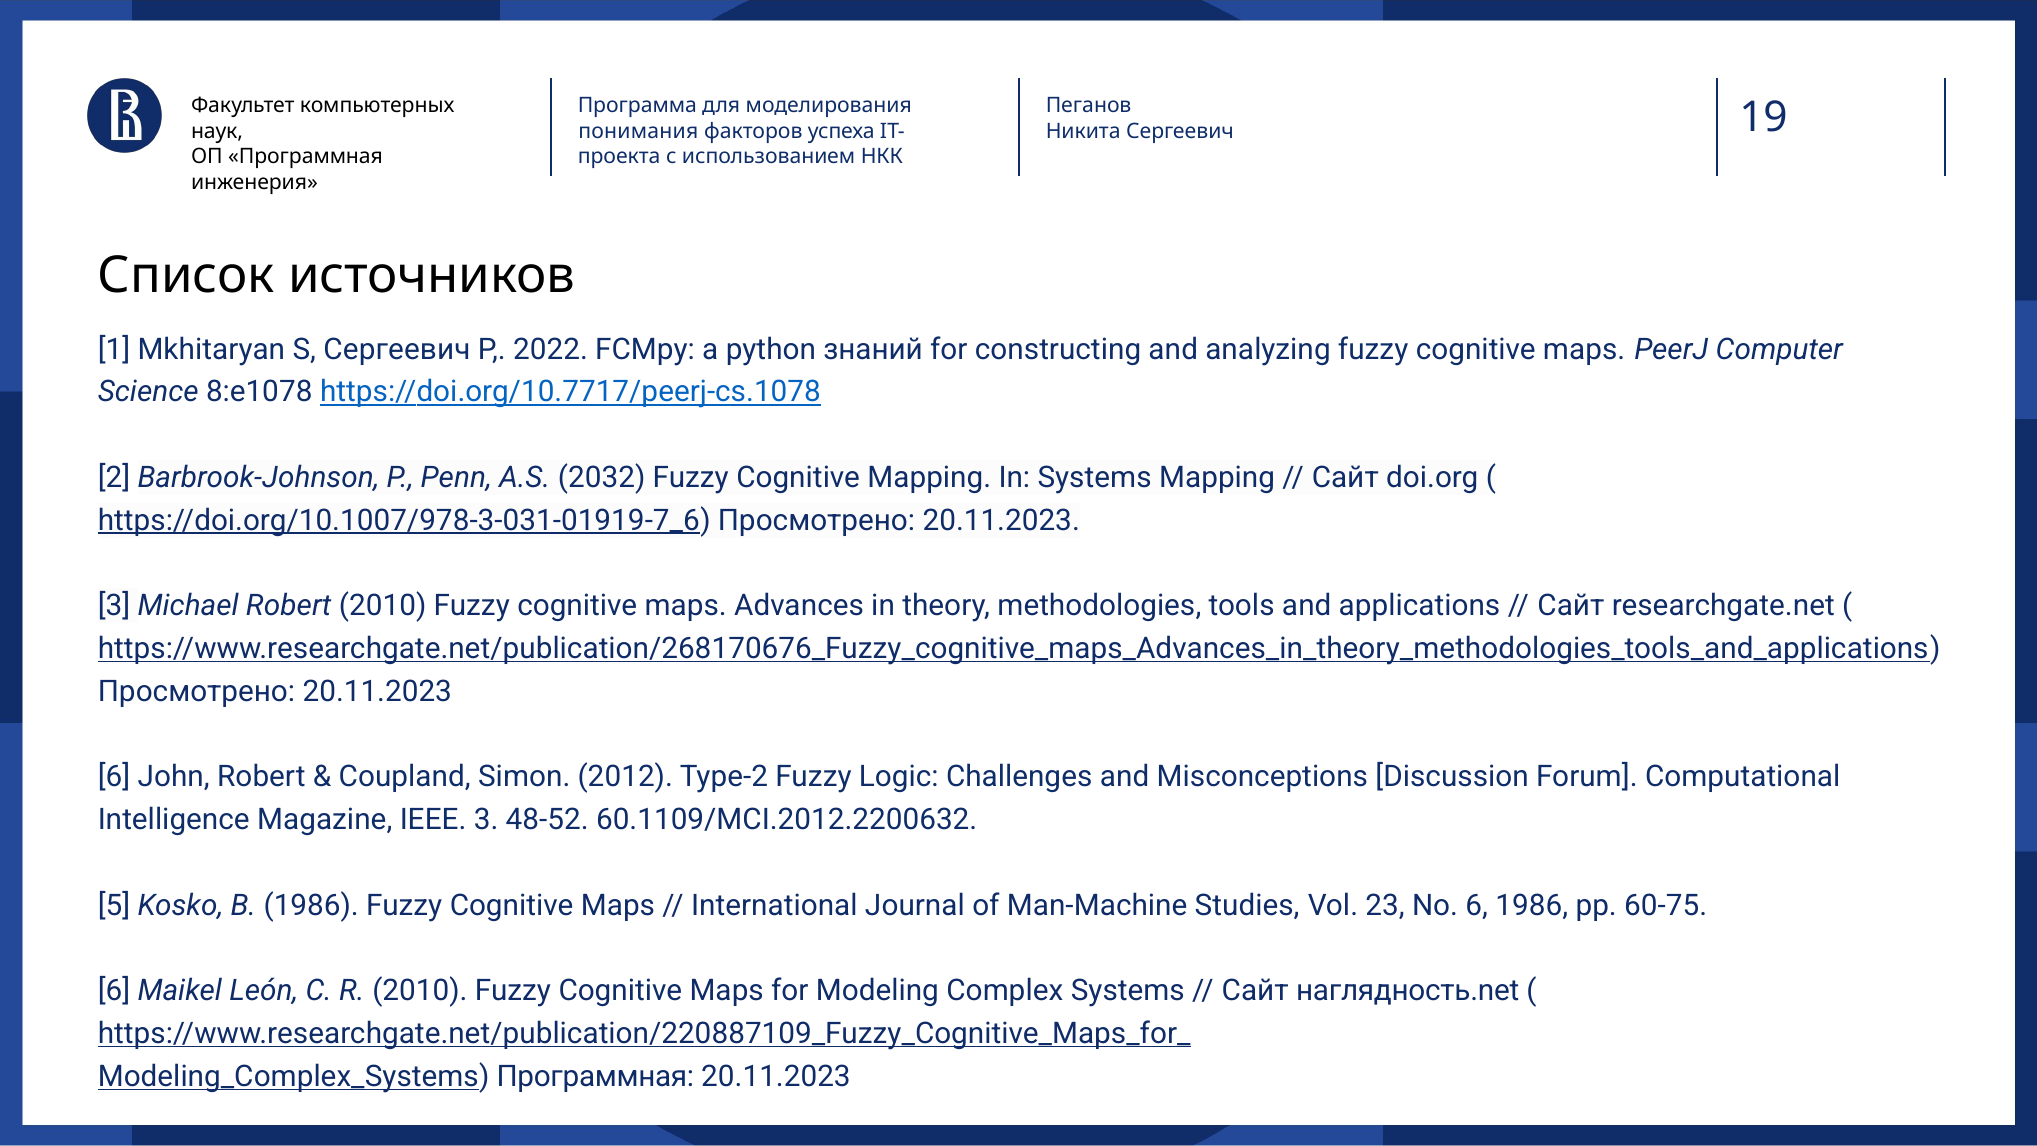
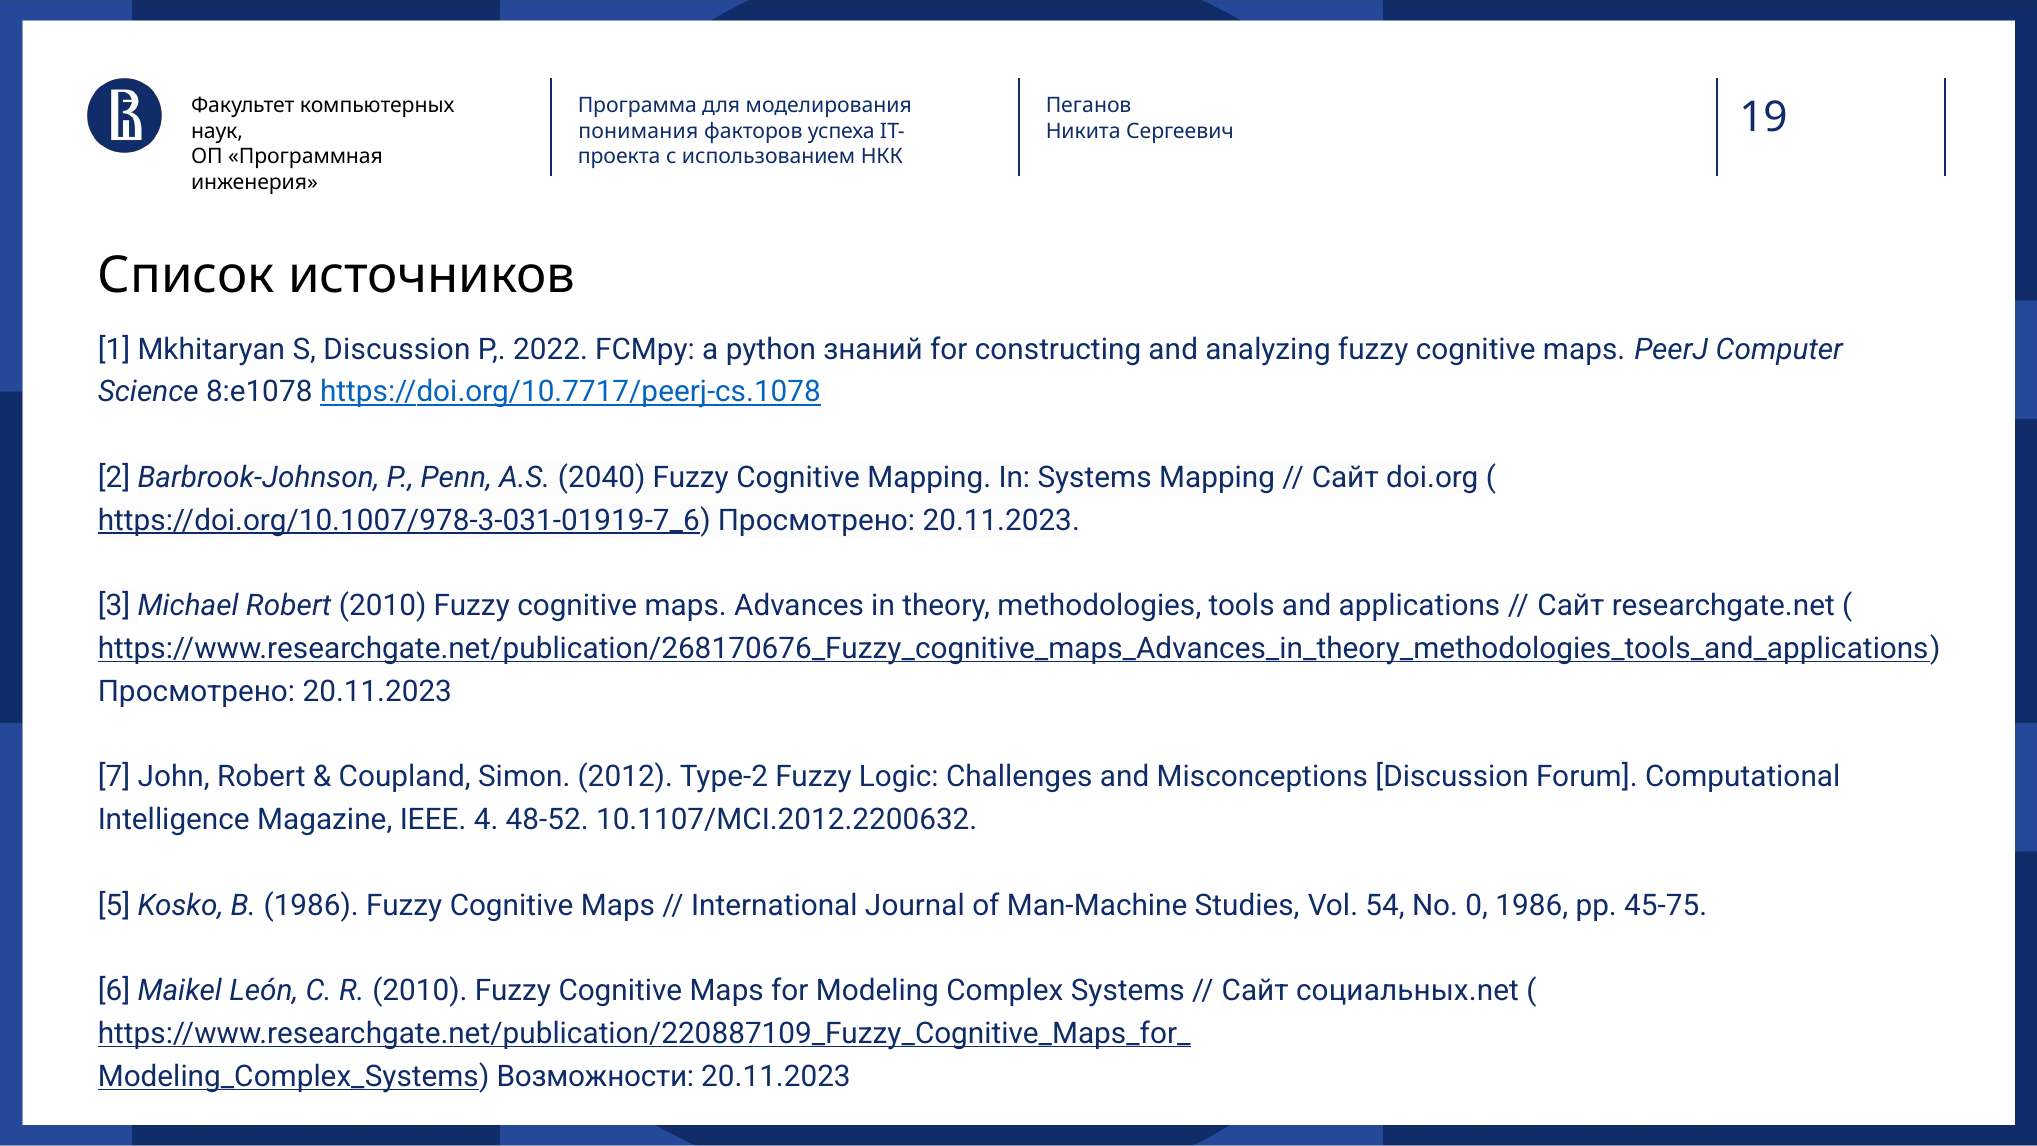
S Сергеевич: Сергеевич -> Discussion (397, 349)
2032: 2032 -> 2040 (602, 478)
6: 6 -> 7 (114, 777)
IEEE 3: 3 -> 4 (486, 820)
60.1109/MCI.2012.2200632: 60.1109/MCI.2012.2200632 -> 10.1107/MCI.2012.2200632 (787, 820)
23: 23 -> 54 (1385, 905)
No 6: 6 -> 0 (1477, 905)
60-75: 60-75 -> 45-75 (1666, 905)
наглядность.net: наглядность.net -> социальных.net (1407, 991)
Modeling_Complex_Systems Программная: Программная -> Возможности (595, 1076)
